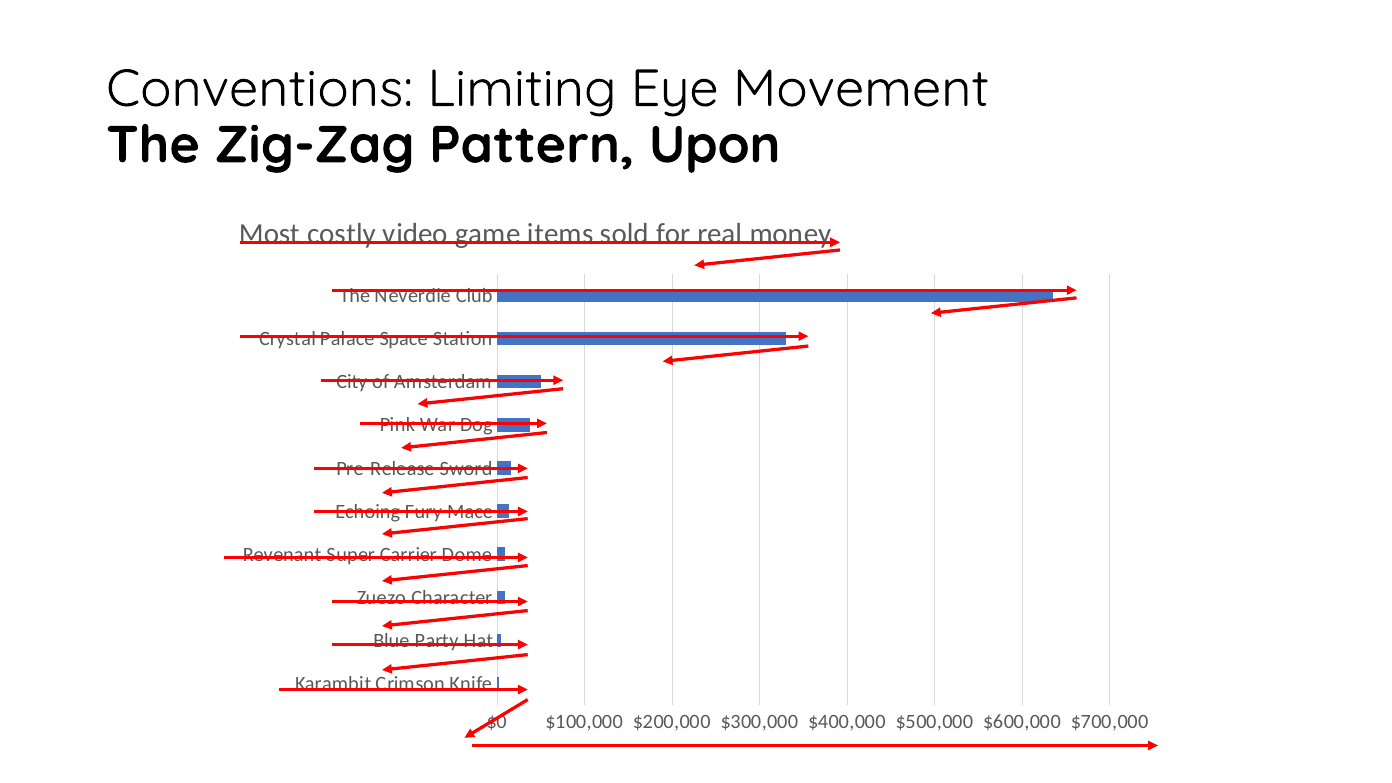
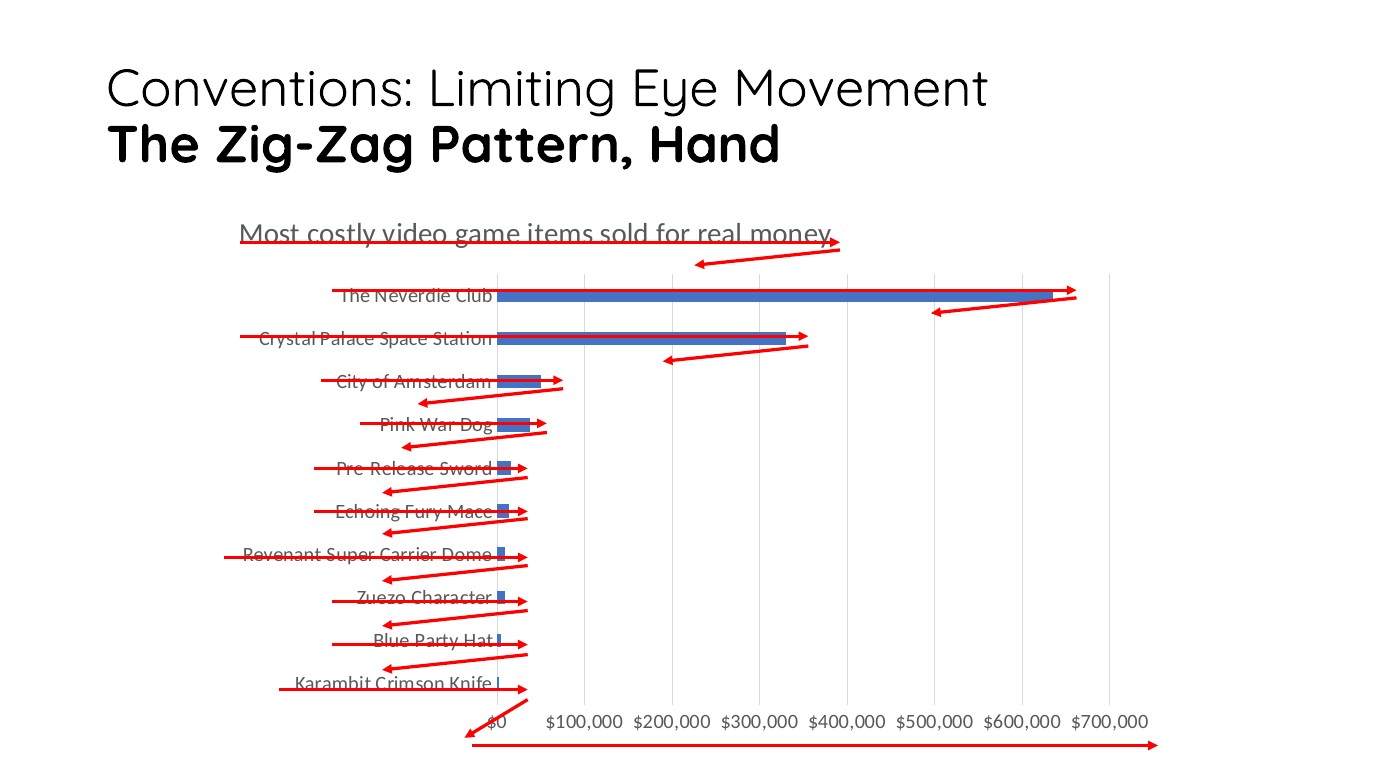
Upon: Upon -> Hand (715, 145)
